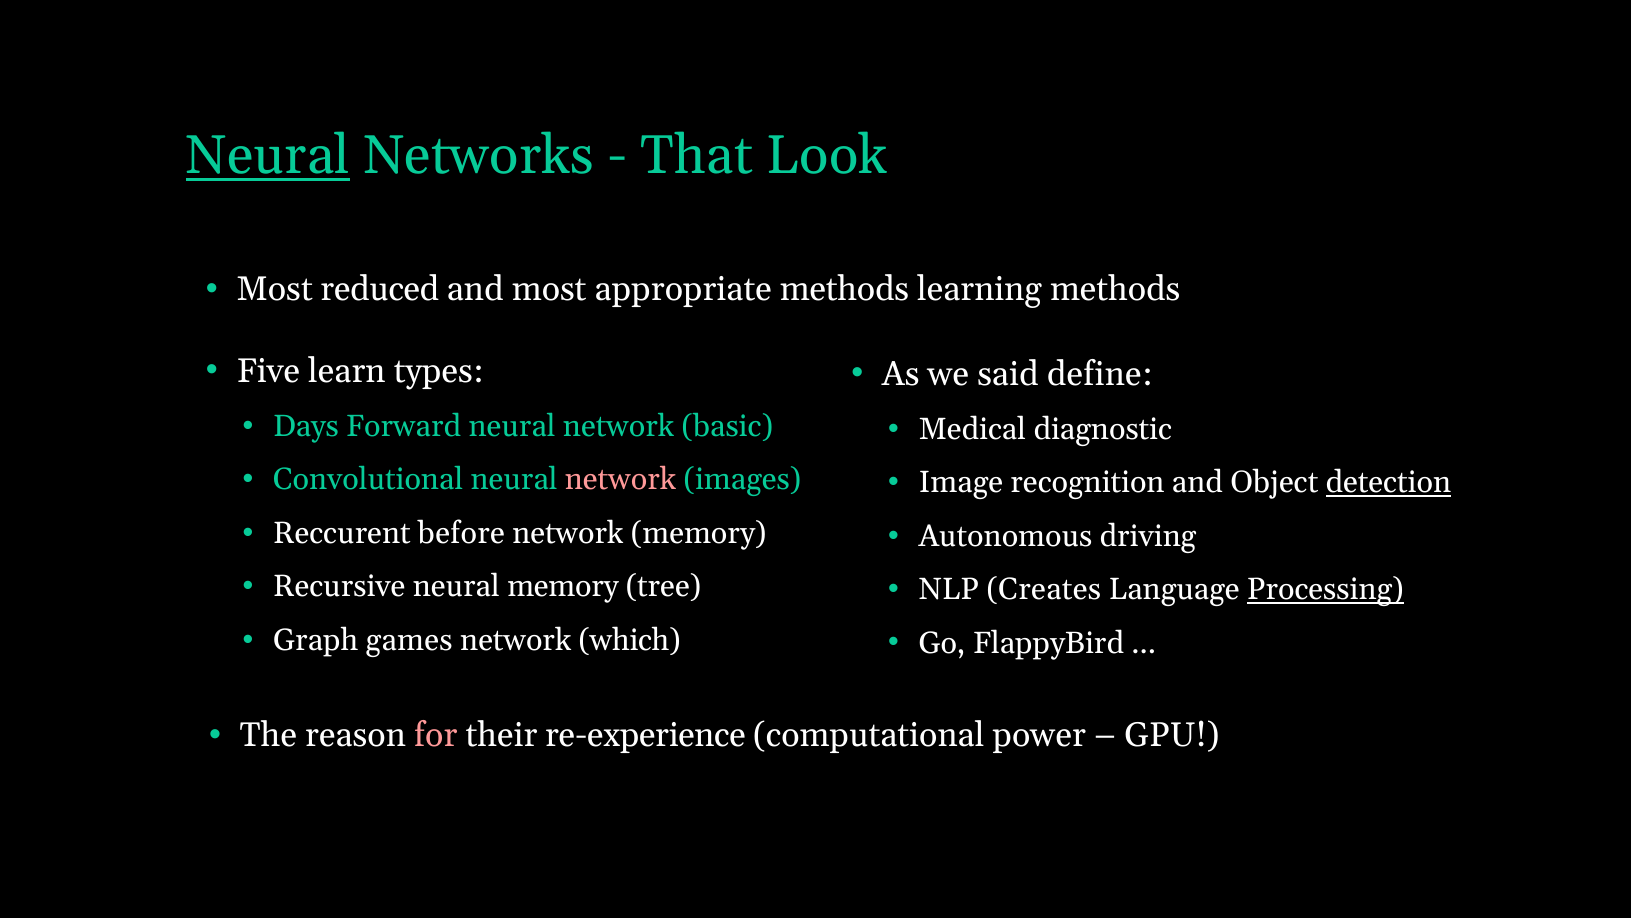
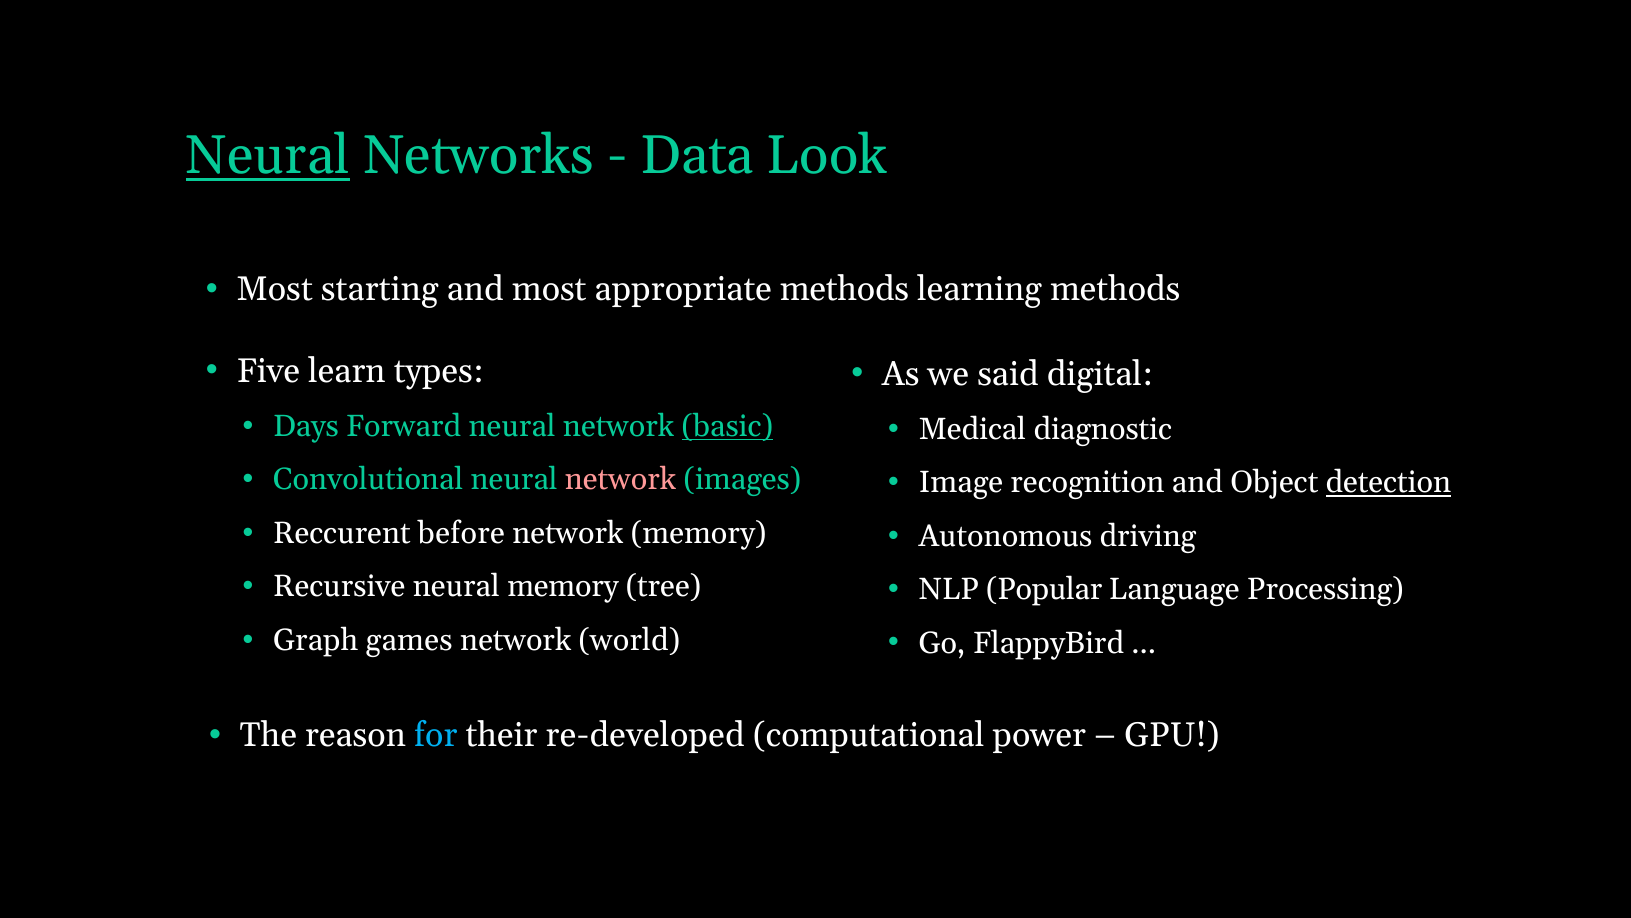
That: That -> Data (697, 156)
reduced: reduced -> starting (380, 289)
define: define -> digital (1100, 374)
basic underline: none -> present (727, 426)
Creates: Creates -> Popular (1044, 589)
Processing underline: present -> none (1325, 589)
which: which -> world (629, 640)
for colour: pink -> light blue (436, 735)
re-experience: re-experience -> re-developed (645, 735)
